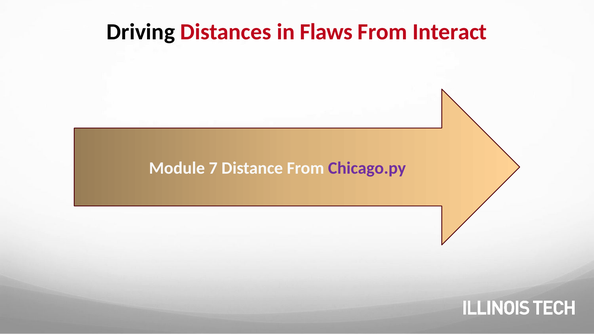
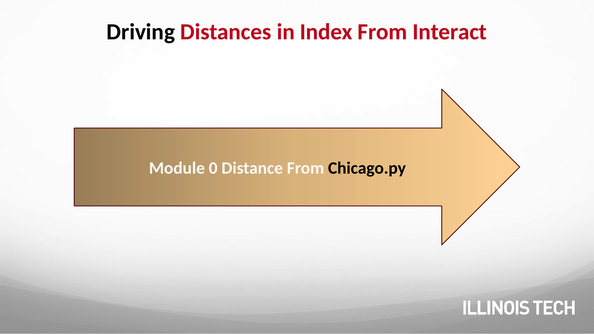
Flaws: Flaws -> Index (326, 32)
7: 7 -> 0 (213, 168)
Chicago.py colour: purple -> black (367, 168)
